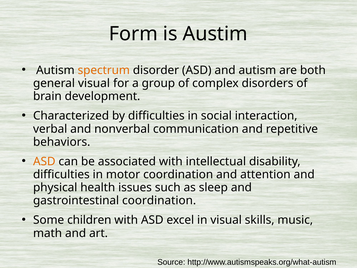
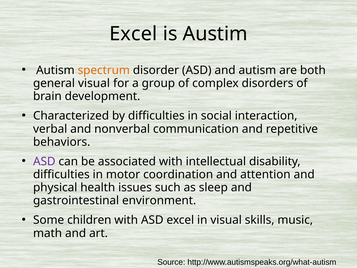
Form: Form -> Excel (133, 34)
ASD colour: orange -> purple (44, 161)
gastrointestinal coordination: coordination -> environment (159, 200)
